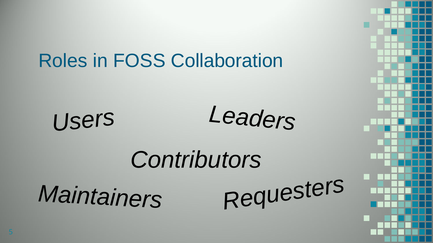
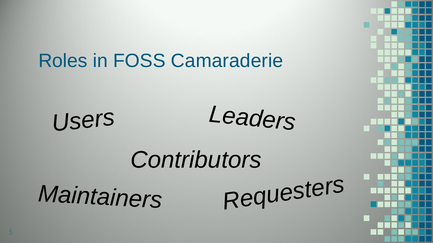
Collaboration: Collaboration -> Camaraderie (227, 61)
